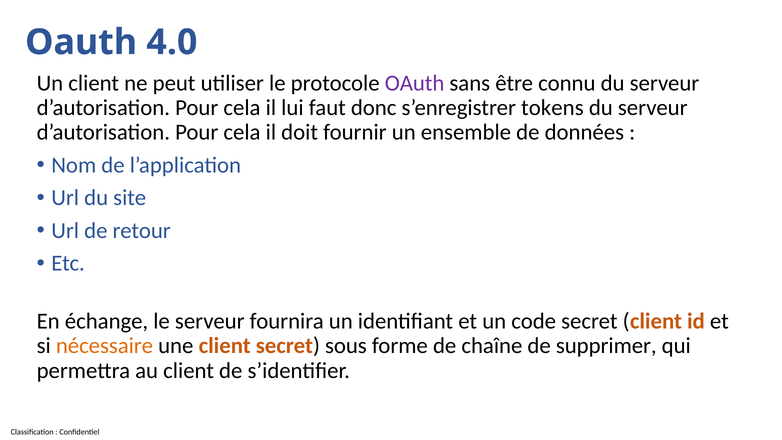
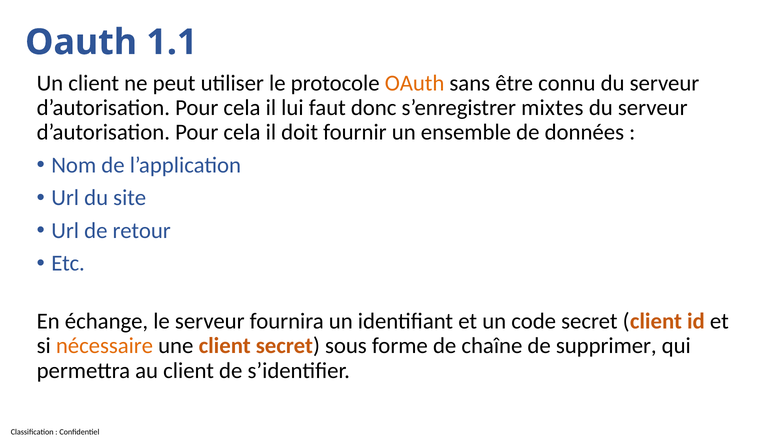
4.0: 4.0 -> 1.1 (172, 42)
OAuth colour: purple -> orange (415, 83)
tokens: tokens -> mixtes (552, 108)
